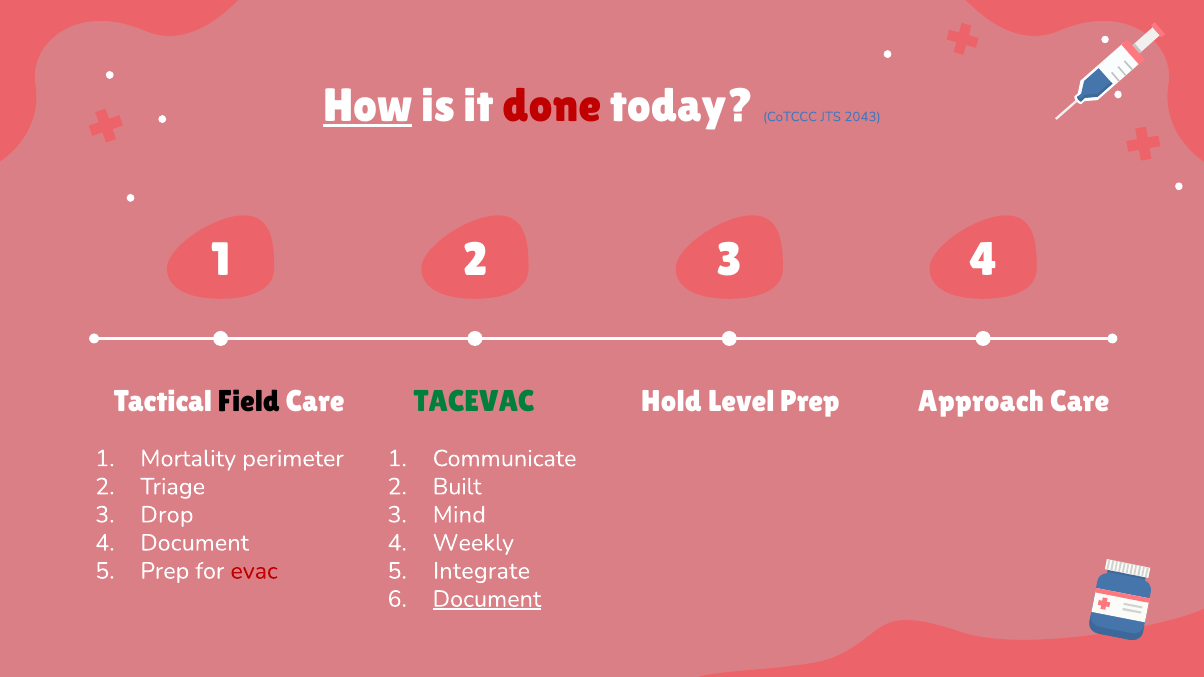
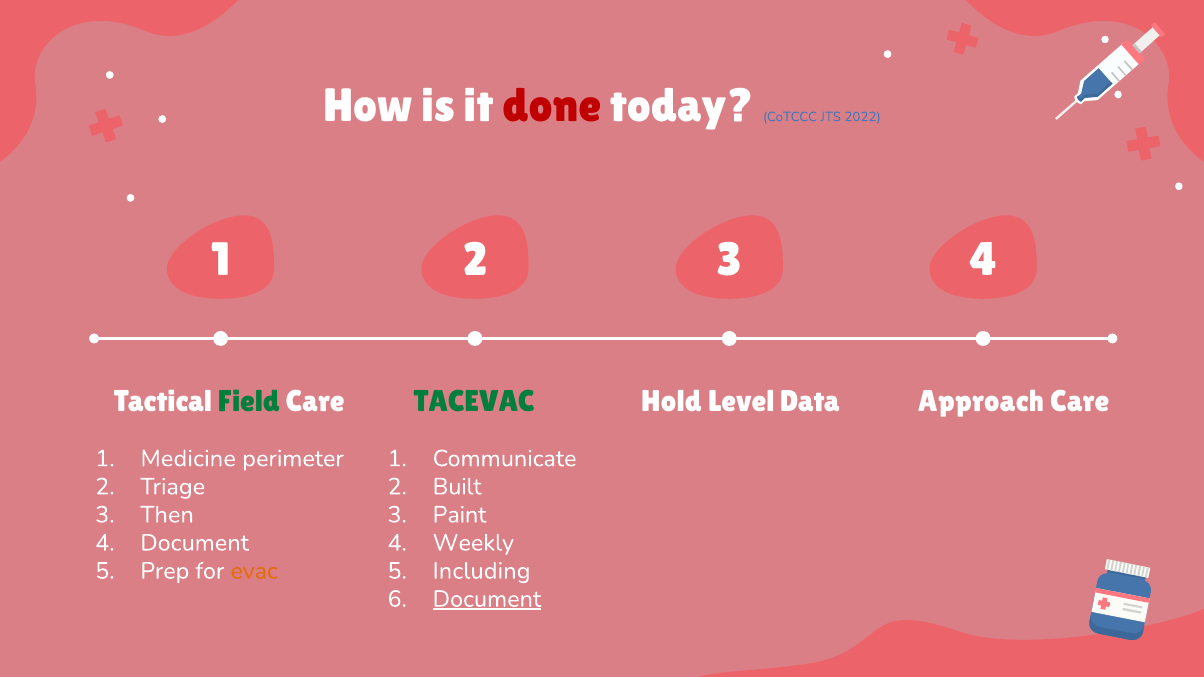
How underline: present -> none (368, 106)
2043: 2043 -> 2022 (863, 117)
Field colour: black -> green (249, 401)
Level Prep: Prep -> Data (810, 401)
Mortality: Mortality -> Medicine (188, 459)
Drop: Drop -> Then (167, 515)
Mind: Mind -> Paint (460, 515)
evac colour: red -> orange (254, 571)
Integrate: Integrate -> Including (482, 571)
